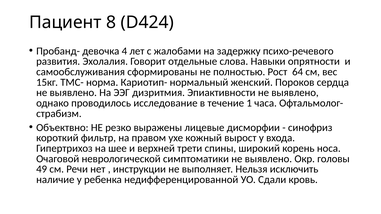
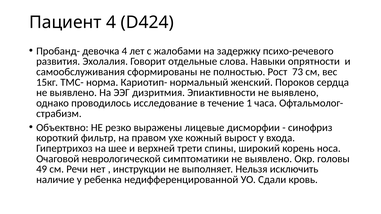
Пациент 8: 8 -> 4 (111, 22)
64: 64 -> 73 (298, 72)
